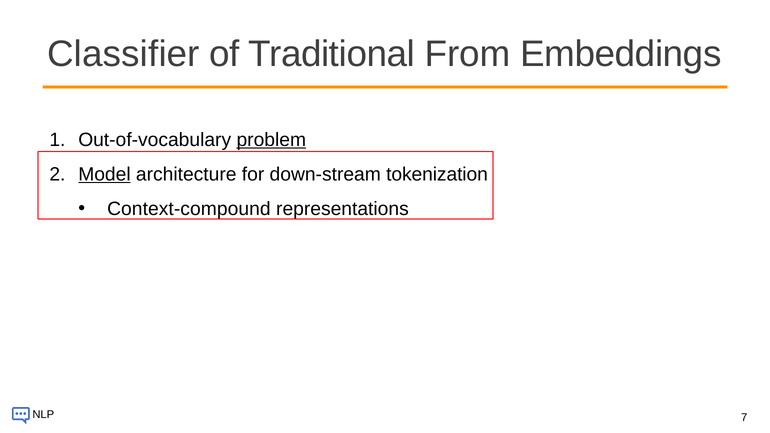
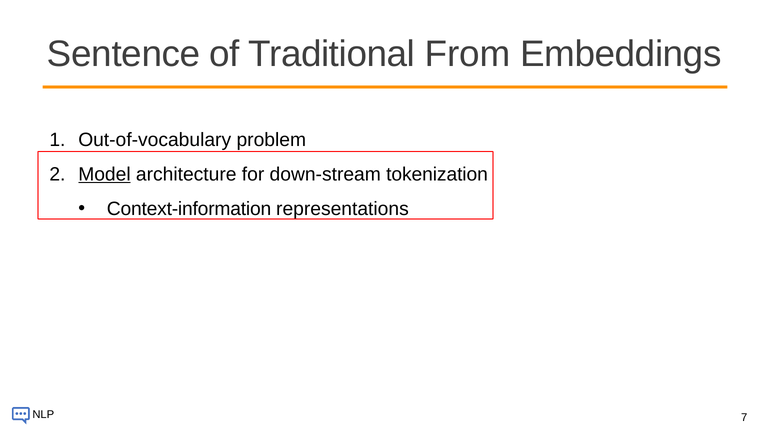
Classifier: Classifier -> Sentence (124, 54)
problem underline: present -> none (271, 140)
Context-compound: Context-compound -> Context-information (189, 209)
